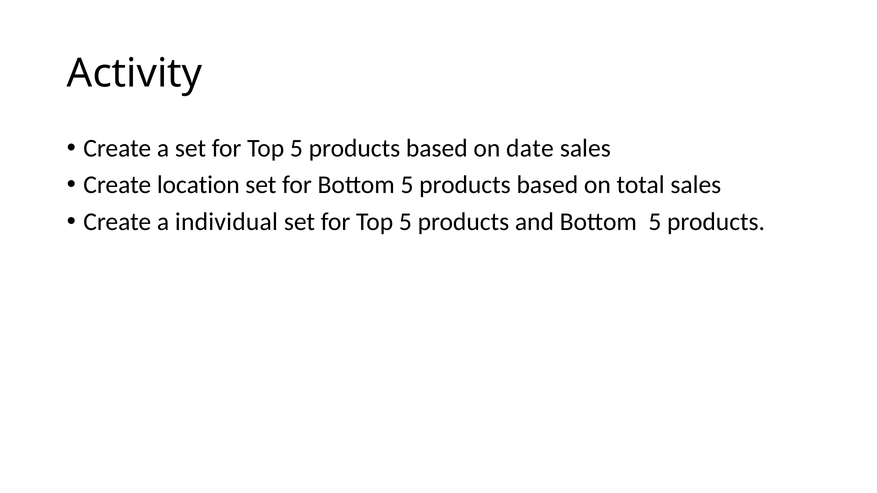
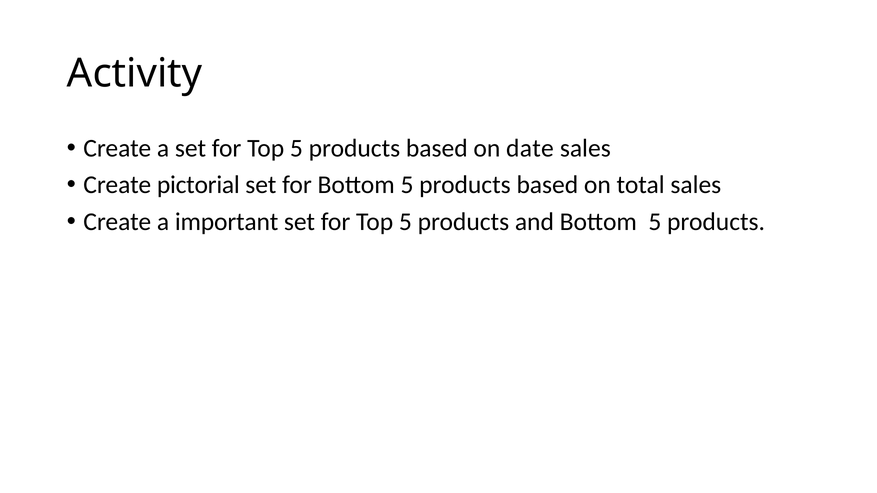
location: location -> pictorial (198, 185)
individual: individual -> important (227, 222)
